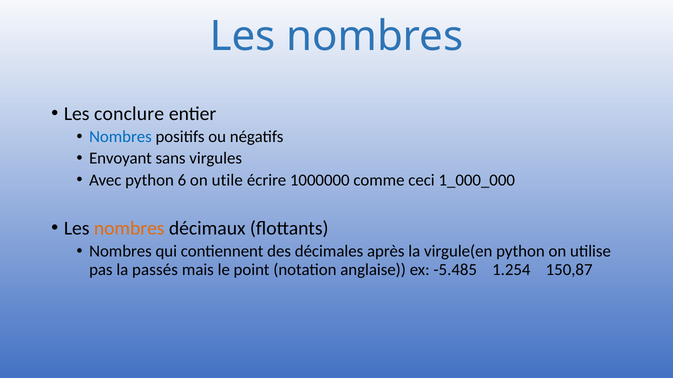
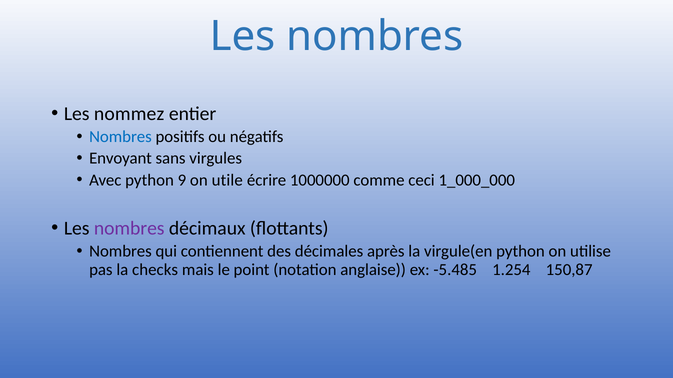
conclure: conclure -> nommez (129, 114)
6: 6 -> 9 (182, 180)
nombres colour: orange -> purple (129, 229)
passés: passés -> checks (155, 270)
